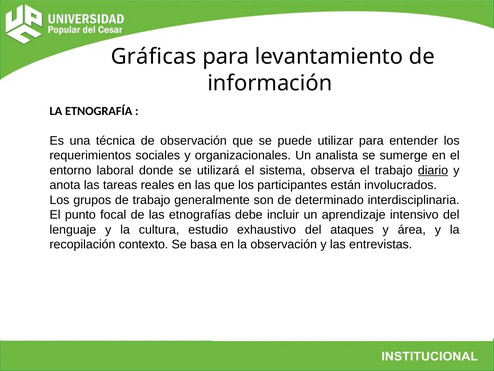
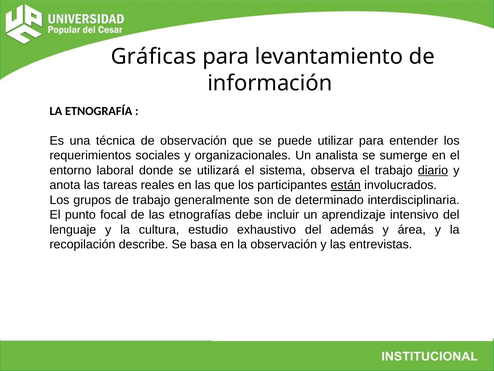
están underline: none -> present (346, 185)
ataques: ataques -> además (352, 229)
contexto: contexto -> describe (144, 244)
